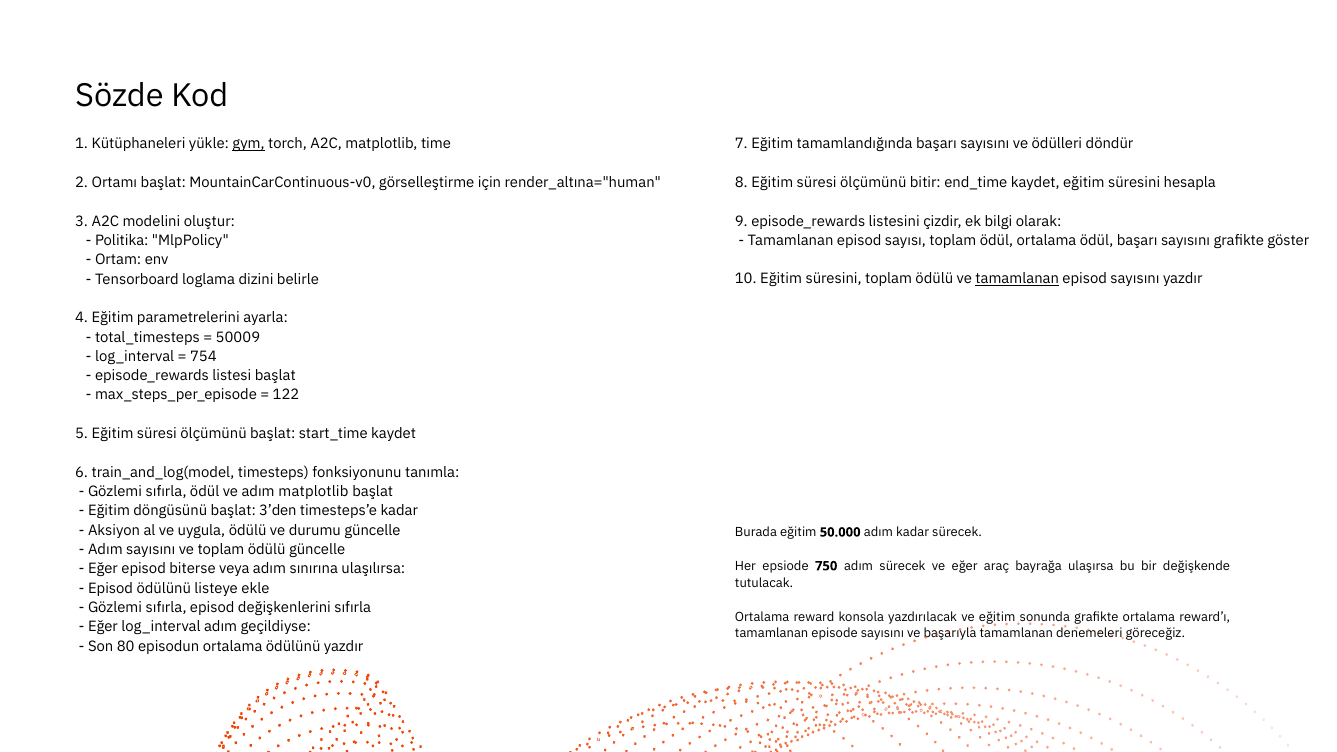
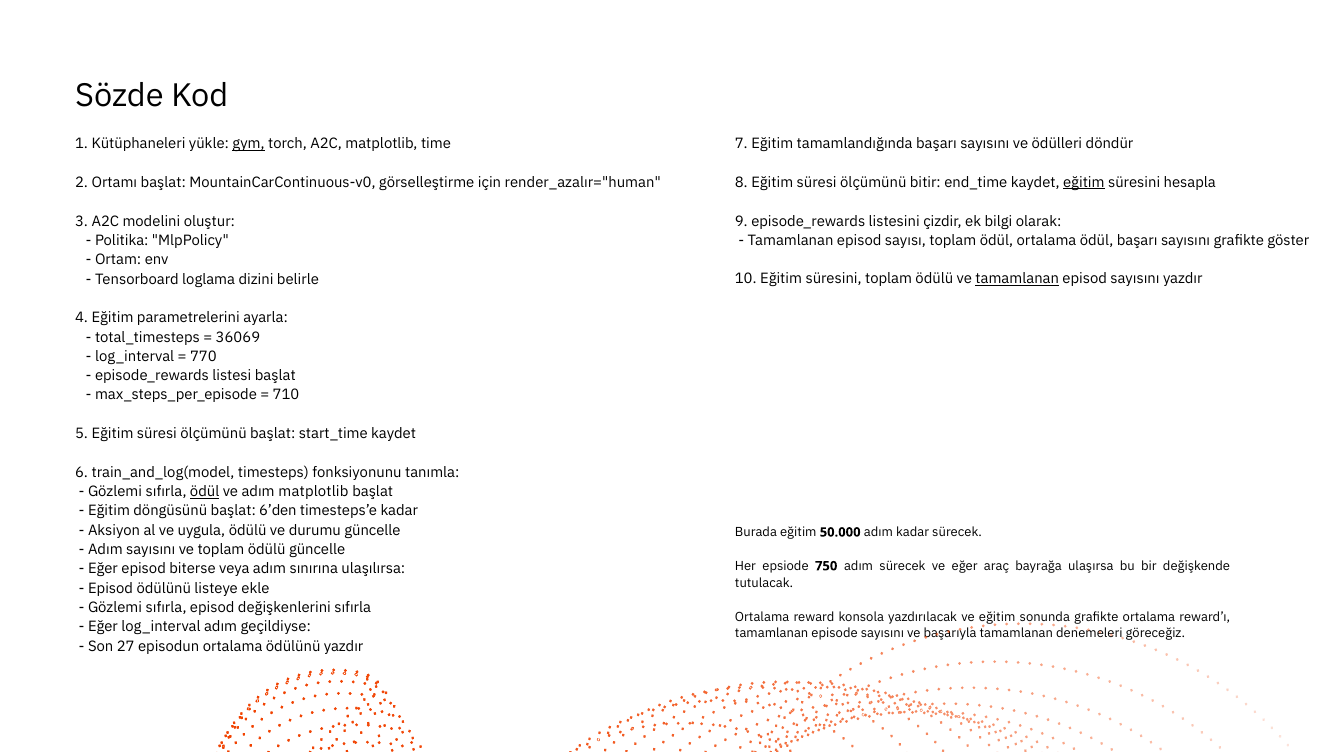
render_altına="human: render_altına="human -> render_azalır="human (583, 183)
eğitim underline: none -> present (1084, 183)
50009: 50009 -> 36069 (238, 337)
754: 754 -> 770 (203, 356)
122: 122 -> 710 (286, 395)
ödül underline: none -> present (205, 492)
3’den: 3’den -> 6’den (278, 511)
80: 80 -> 27 (126, 646)
